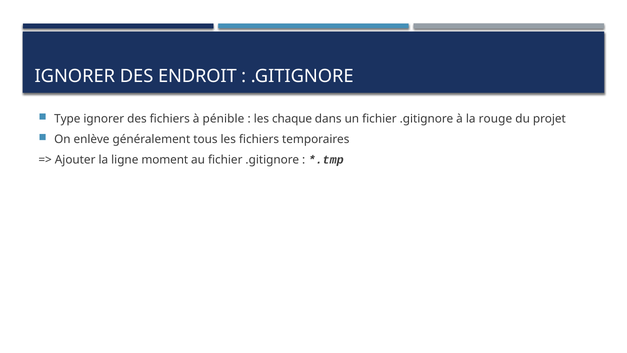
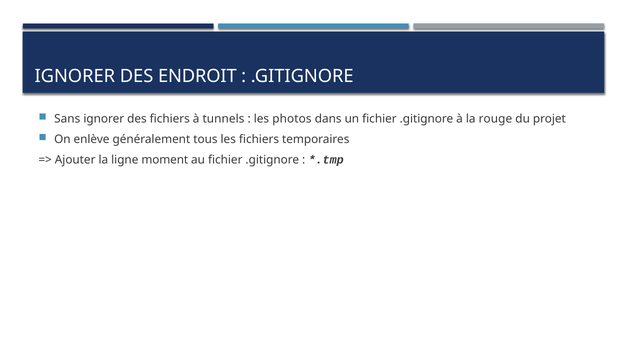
Type: Type -> Sans (67, 119)
pénible: pénible -> tunnels (223, 119)
chaque: chaque -> photos (292, 119)
